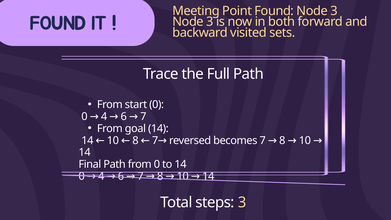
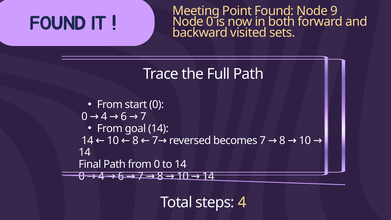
Found Node 3: 3 -> 9 (334, 11)
3: 3 -> 0 (210, 22)
steps 3: 3 -> 4 (242, 202)
